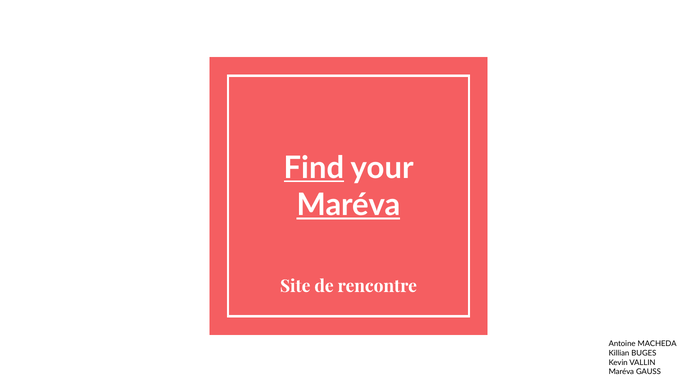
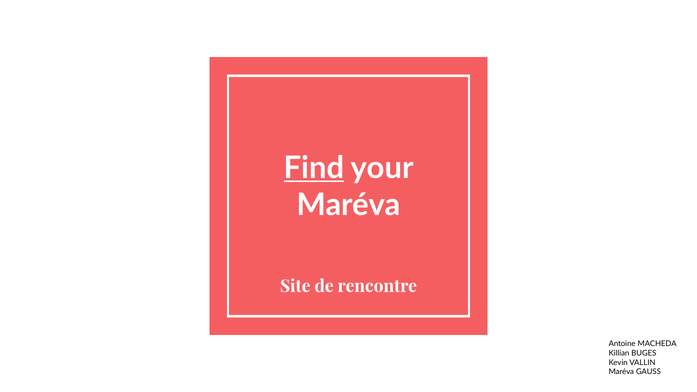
Maréva underline: present -> none (349, 205)
